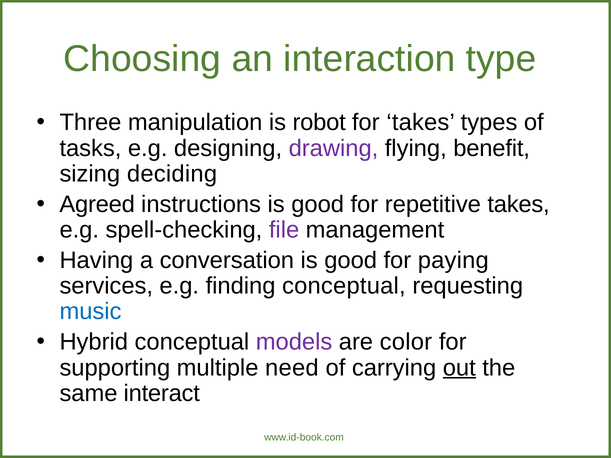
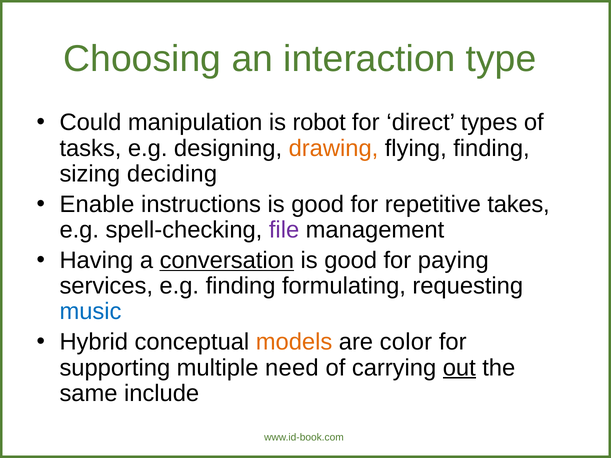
Three: Three -> Could (90, 123)
for takes: takes -> direct (421, 123)
drawing colour: purple -> orange (333, 148)
flying benefit: benefit -> finding (491, 148)
Agreed: Agreed -> Enable (97, 204)
conversation underline: none -> present (227, 260)
finding conceptual: conceptual -> formulating (344, 286)
models colour: purple -> orange (294, 342)
interact: interact -> include (162, 394)
